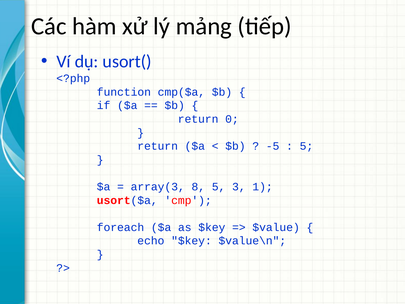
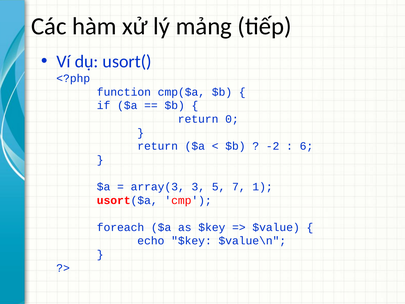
-5: -5 -> -2 (273, 146)
5: 5 -> 6 (306, 146)
8: 8 -> 3 (198, 187)
3: 3 -> 7 (239, 187)
